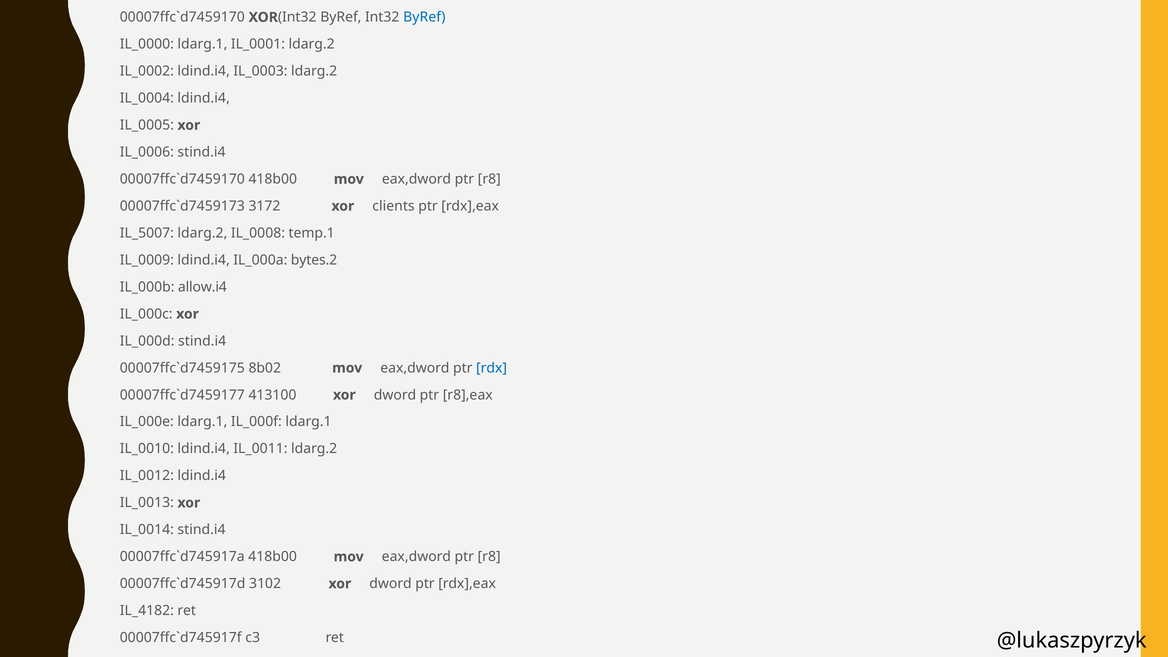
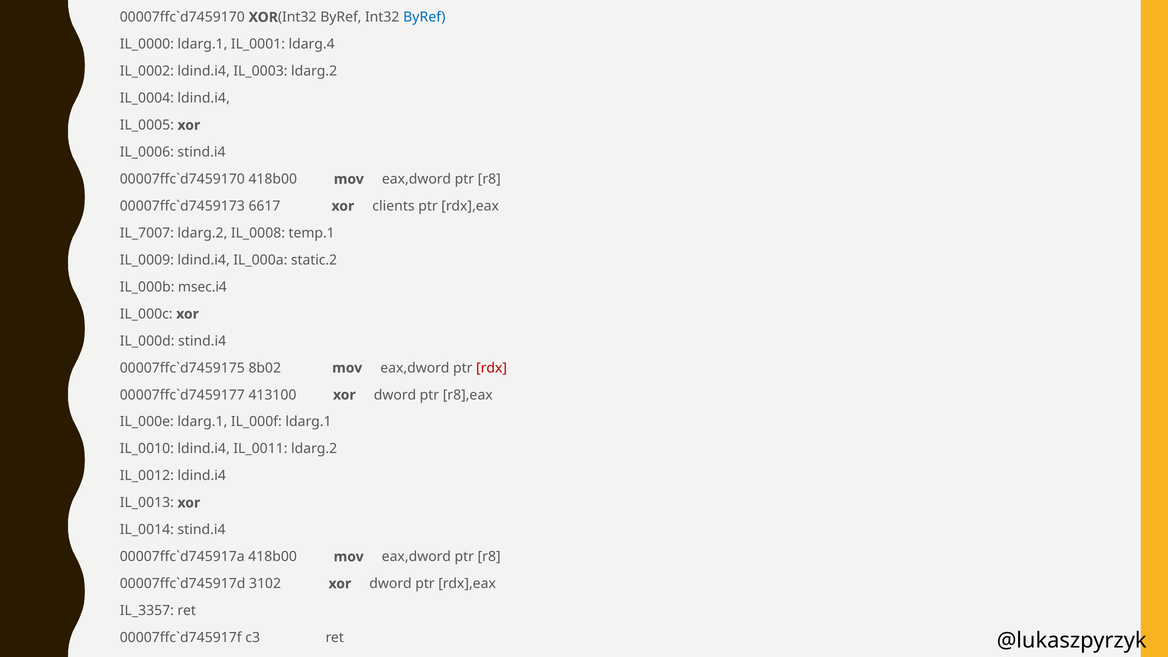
IL_0001 ldarg.2: ldarg.2 -> ldarg.4 (312, 44)
3172: 3172 -> 6617 (264, 206)
IL_5007: IL_5007 -> IL_7007 (147, 233)
bytes.2: bytes.2 -> static.2 (314, 260)
allow.i4: allow.i4 -> msec.i4 (202, 287)
rdx colour: blue -> red (492, 368)
IL_4182: IL_4182 -> IL_3357 (147, 611)
